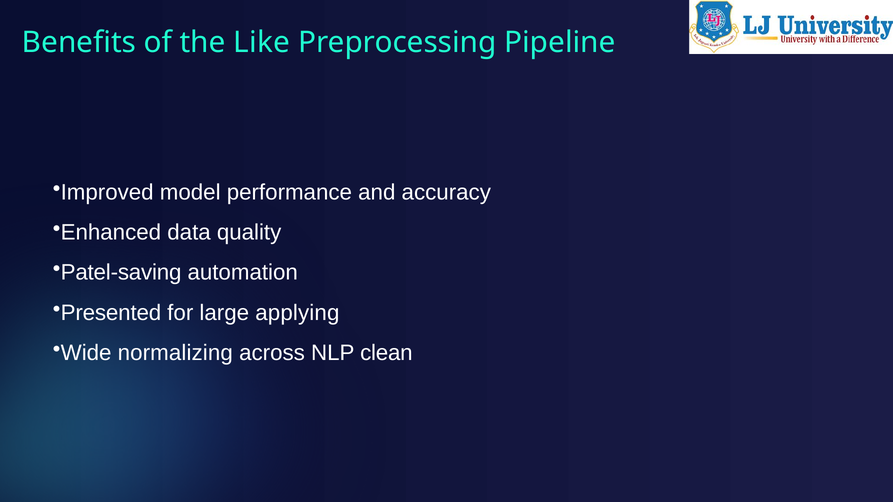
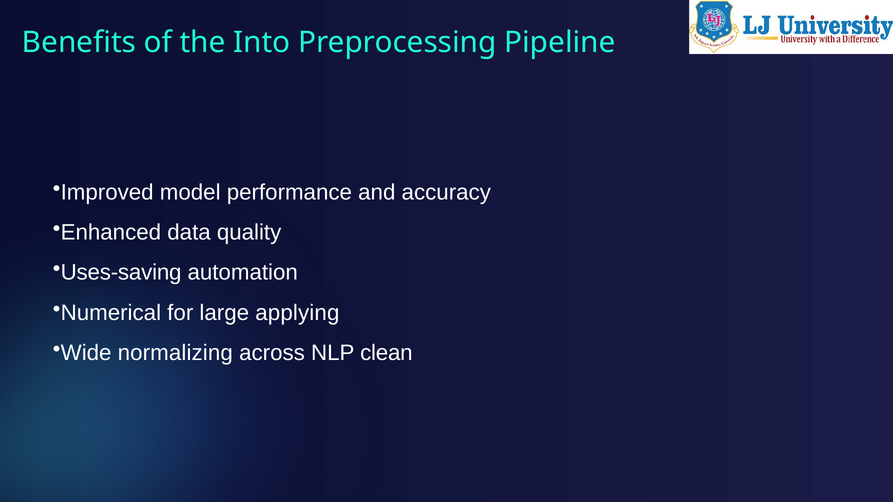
Like: Like -> Into (262, 42)
Patel-saving: Patel-saving -> Uses-saving (121, 273)
Presented: Presented -> Numerical (111, 313)
